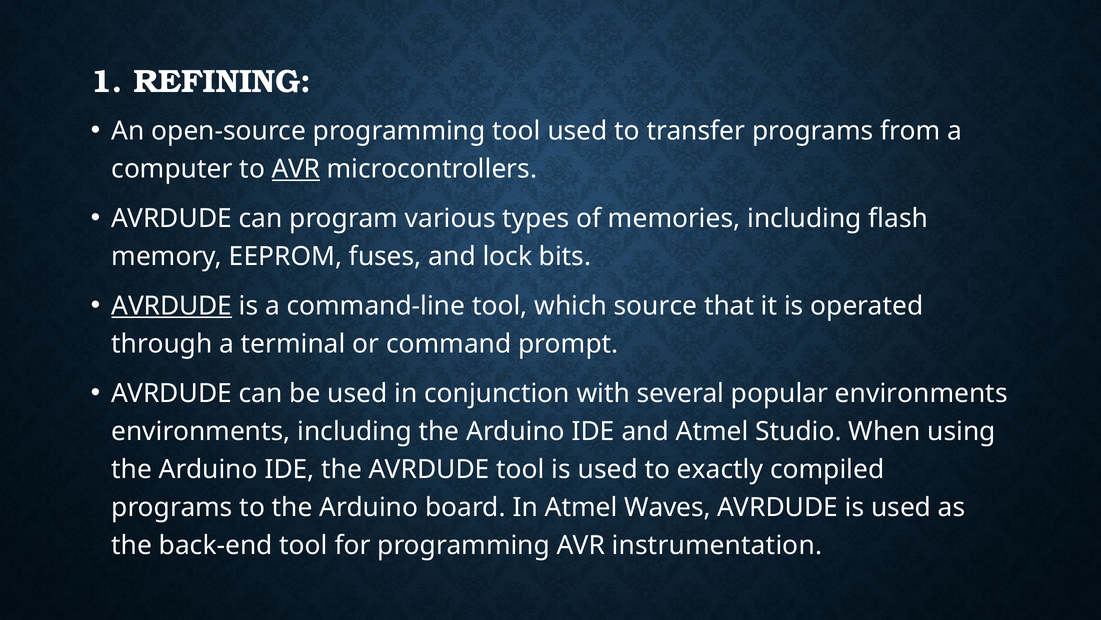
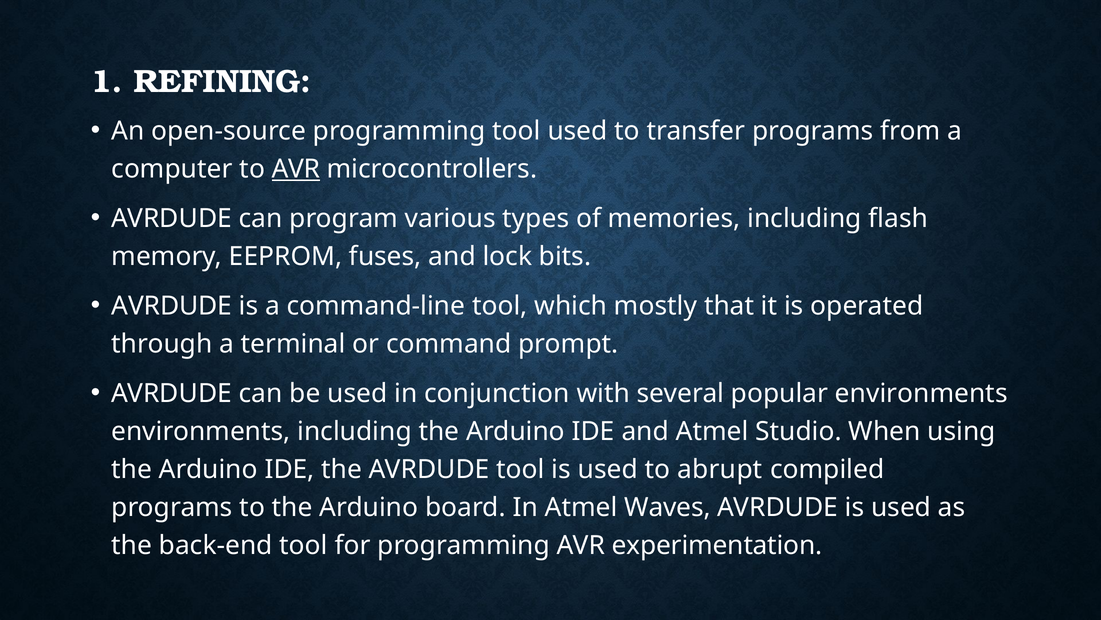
AVRDUDE underline: present -> none (172, 306)
source: source -> mostly (655, 306)
exactly: exactly -> abrupt (720, 469)
instrumentation: instrumentation -> experimentation (717, 545)
